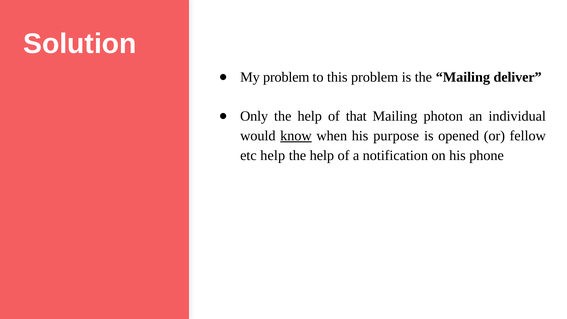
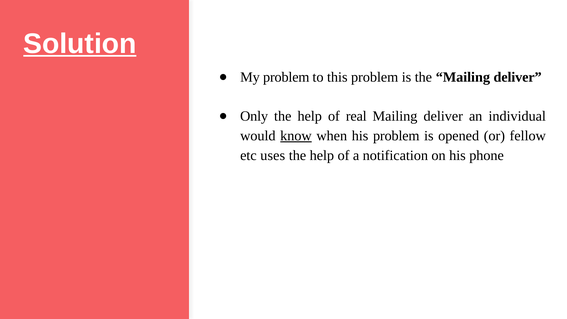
Solution underline: none -> present (80, 44)
that: that -> real (356, 116)
photon: photon -> deliver (443, 116)
his purpose: purpose -> problem (396, 136)
etc help: help -> uses (273, 155)
